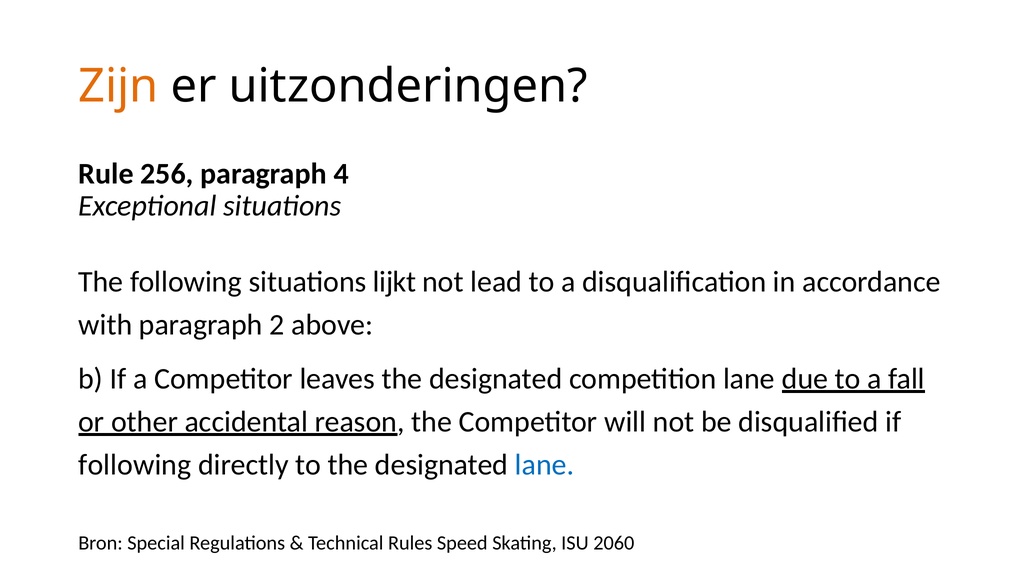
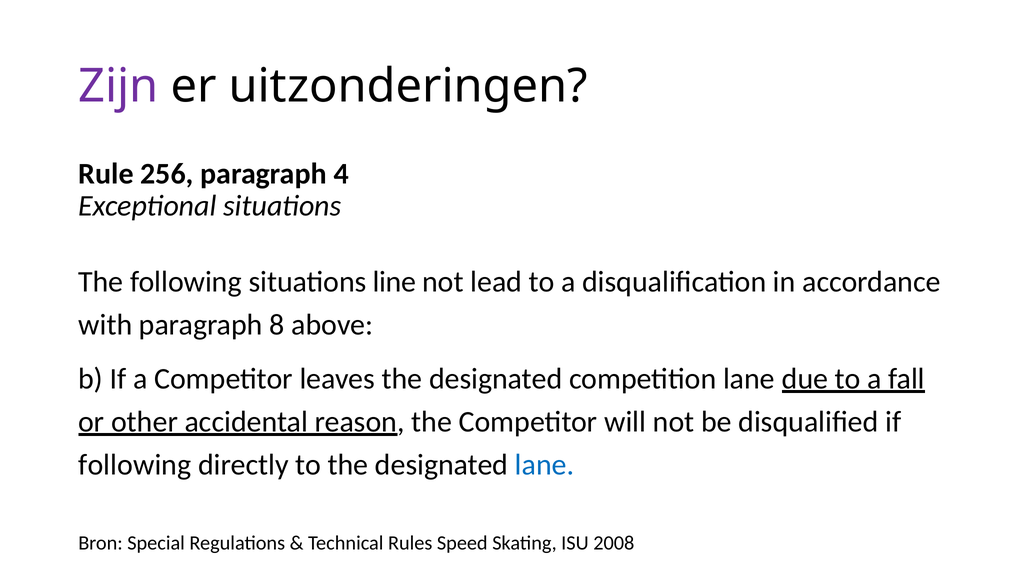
Zijn colour: orange -> purple (118, 86)
lijkt: lijkt -> line (395, 282)
2: 2 -> 8 (277, 325)
2060: 2060 -> 2008 (614, 543)
